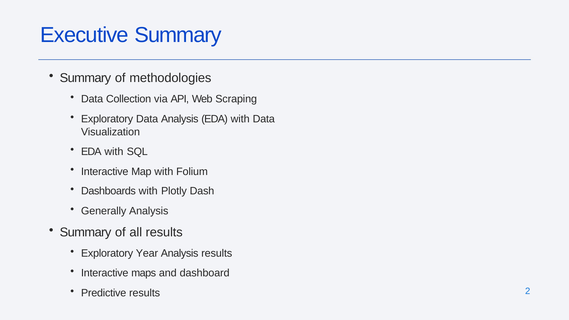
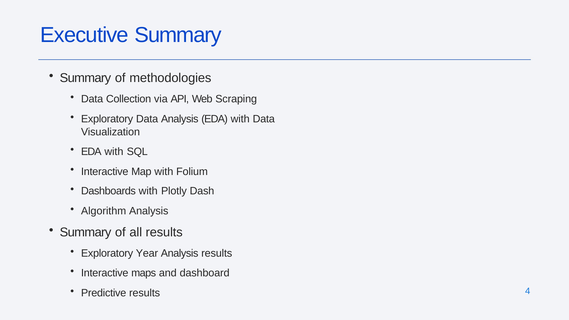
Generally: Generally -> Algorithm (104, 211)
2: 2 -> 4 (528, 291)
